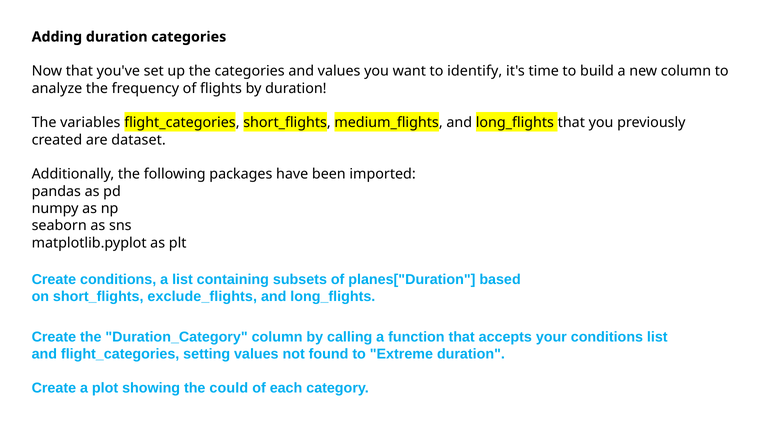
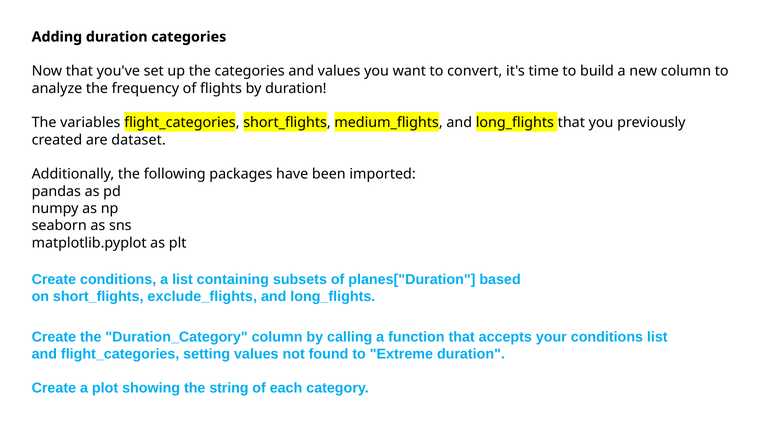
identify: identify -> convert (475, 71)
could: could -> string (229, 388)
